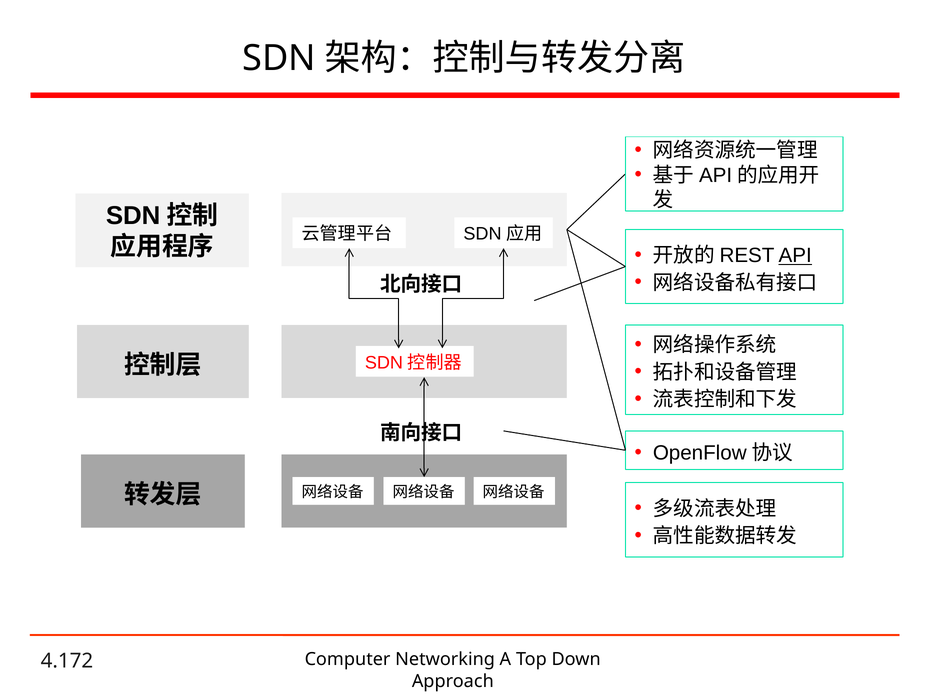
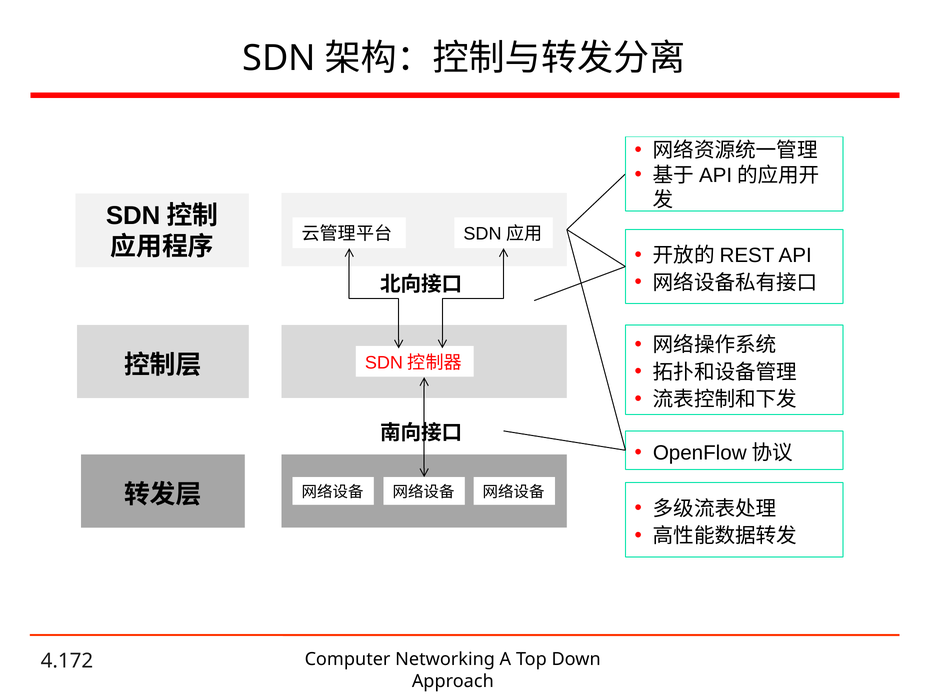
API underline: present -> none (795, 256)
